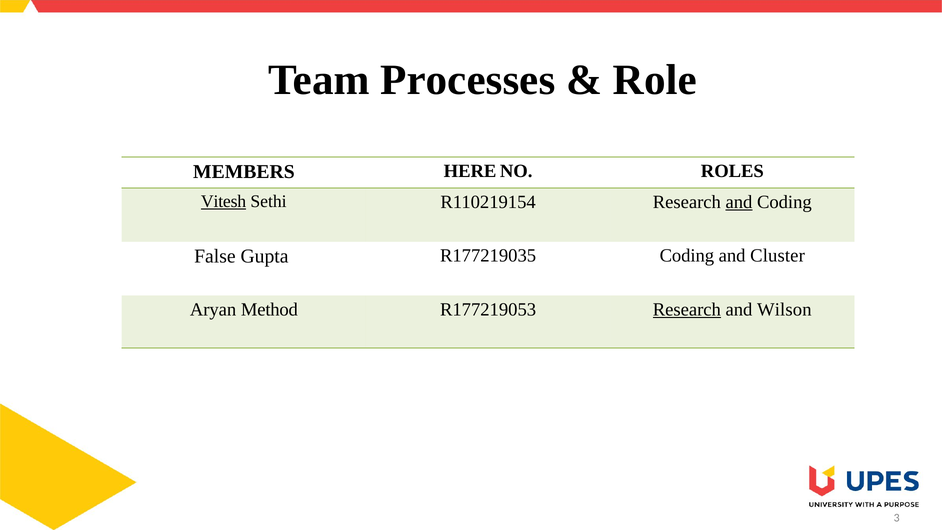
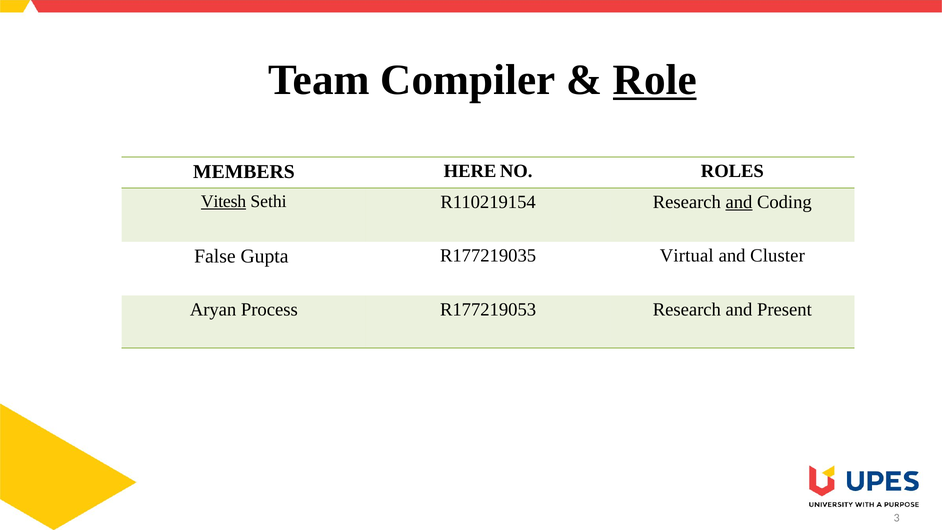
Processes: Processes -> Compiler (468, 80)
Role underline: none -> present (655, 80)
R177219035 Coding: Coding -> Virtual (687, 256)
Method: Method -> Process (269, 309)
Research underline: present -> none (687, 309)
Wilson: Wilson -> Present (784, 309)
